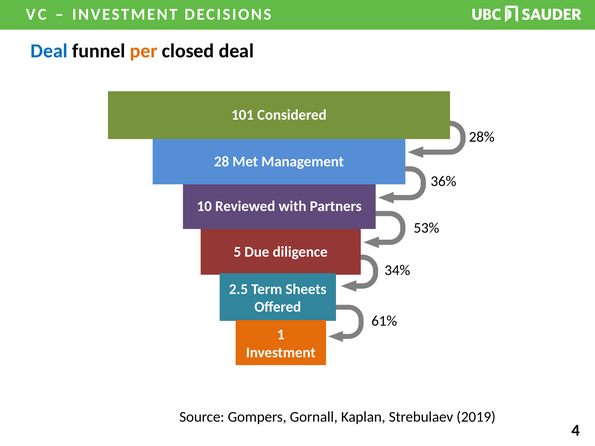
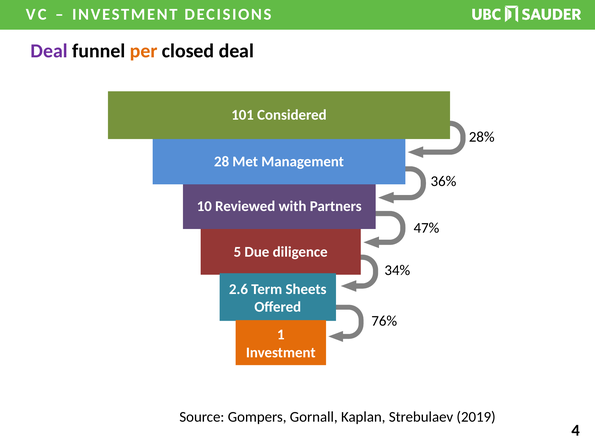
Deal colour: blue -> purple (49, 51)
53%: 53% -> 47% (426, 228)
2.5: 2.5 -> 2.6 (238, 289)
61%: 61% -> 76% (384, 321)
